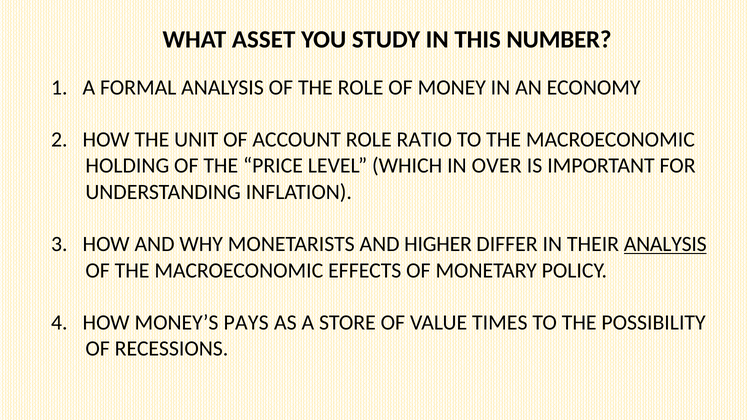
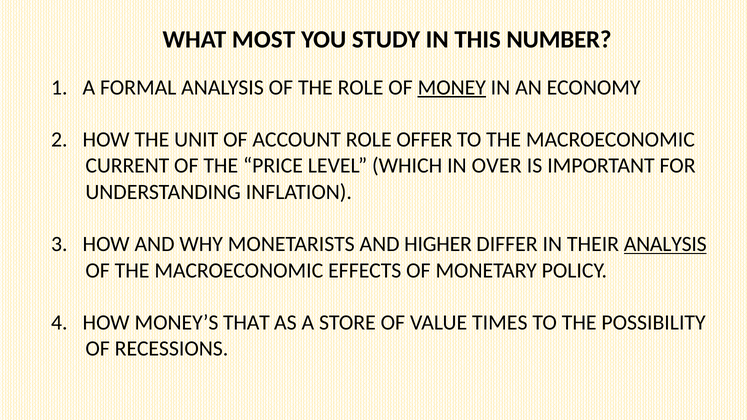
ASSET: ASSET -> MOST (264, 40)
MONEY underline: none -> present (452, 87)
RATIO: RATIO -> OFFER (424, 140)
HOLDING: HOLDING -> CURRENT (127, 166)
PAYS: PAYS -> THAT (246, 323)
